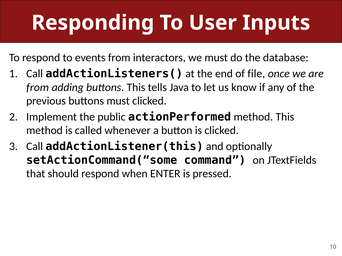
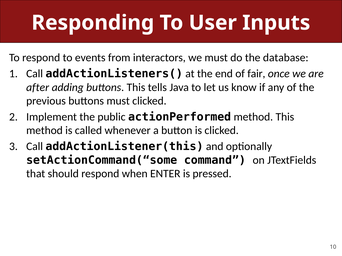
file: file -> fair (256, 74)
from: from -> after (38, 87)
